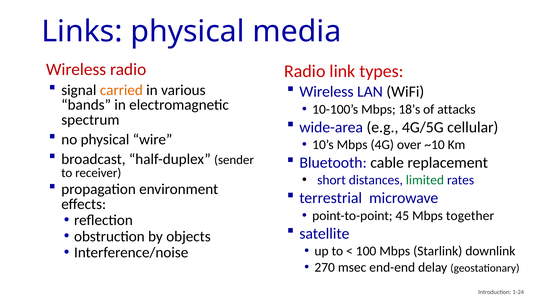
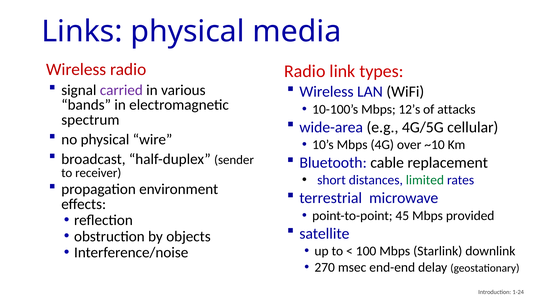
carried colour: orange -> purple (121, 90)
18’s: 18’s -> 12’s (409, 110)
together: together -> provided (470, 216)
